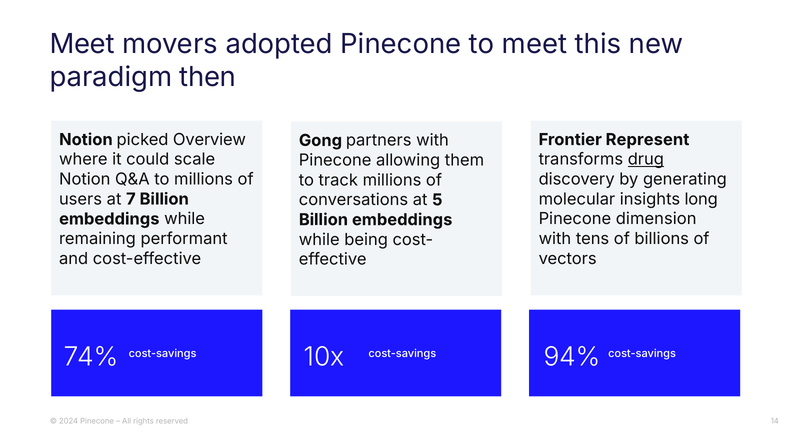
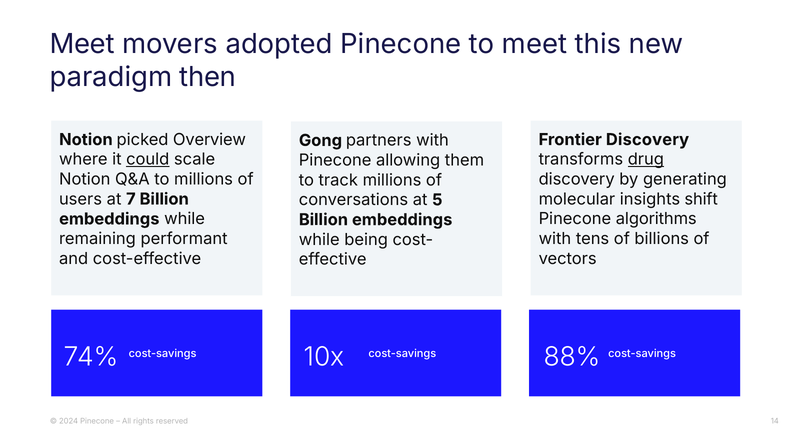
Frontier Represent: Represent -> Discovery (647, 140)
could underline: none -> present (148, 160)
long: long -> shift (701, 199)
dimension: dimension -> algorithms (656, 219)
94%: 94% -> 88% (572, 357)
